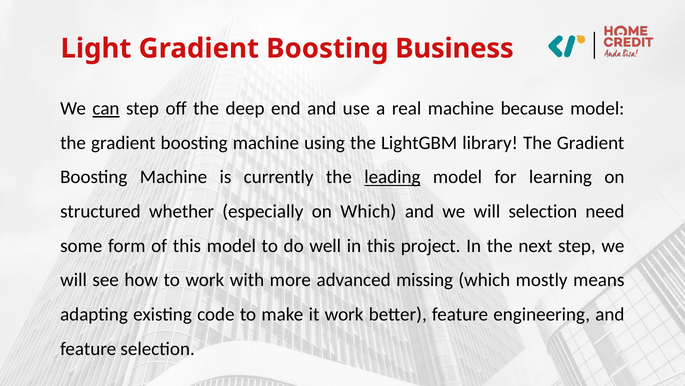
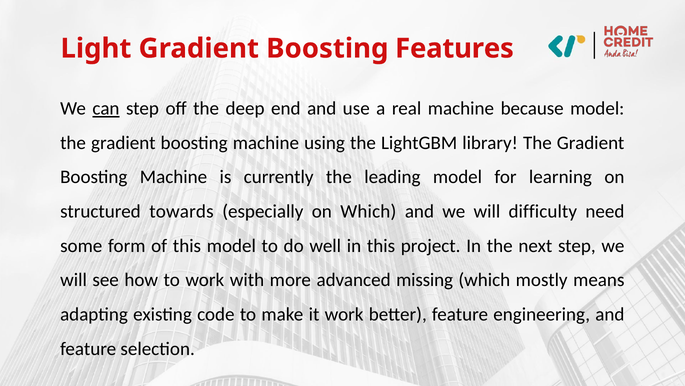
Business: Business -> Features (454, 48)
leading underline: present -> none (392, 177)
whether: whether -> towards (181, 211)
will selection: selection -> difficulty (543, 211)
